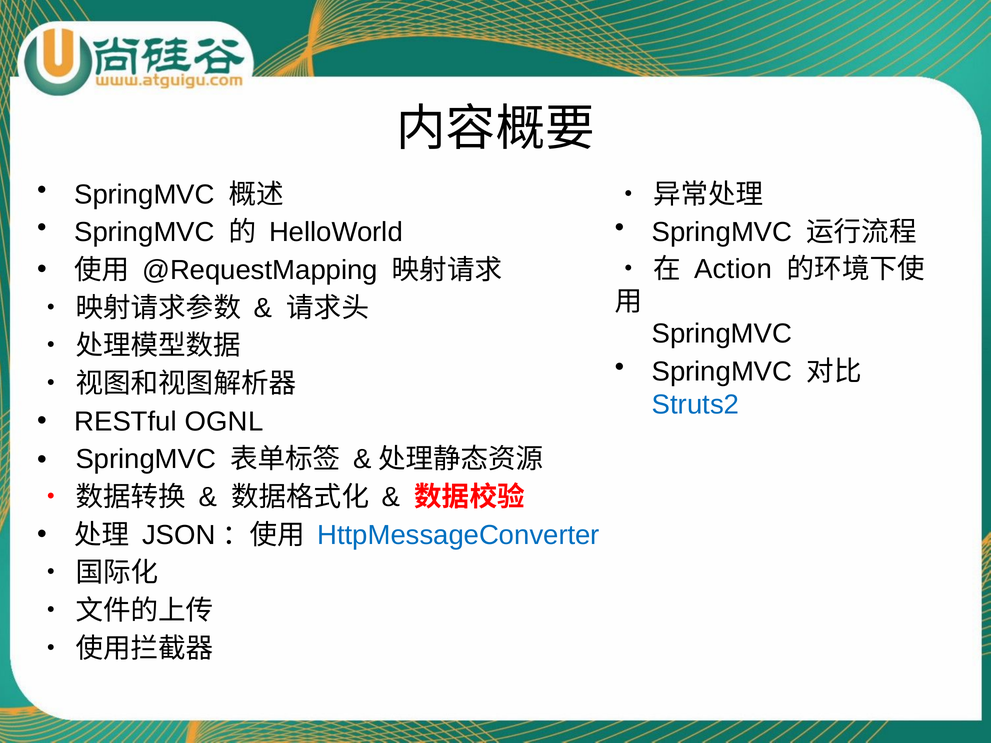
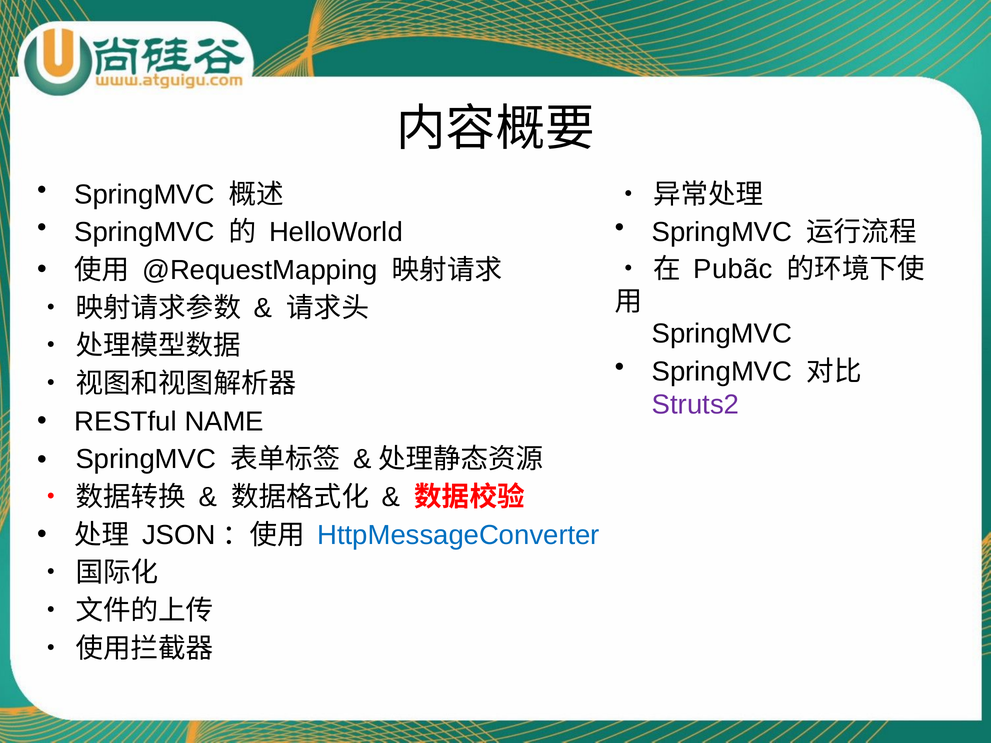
Action: Action -> Pubãc (733, 269)
Struts2 colour: blue -> purple (696, 405)
OGNL: OGNL -> NAME (224, 422)
